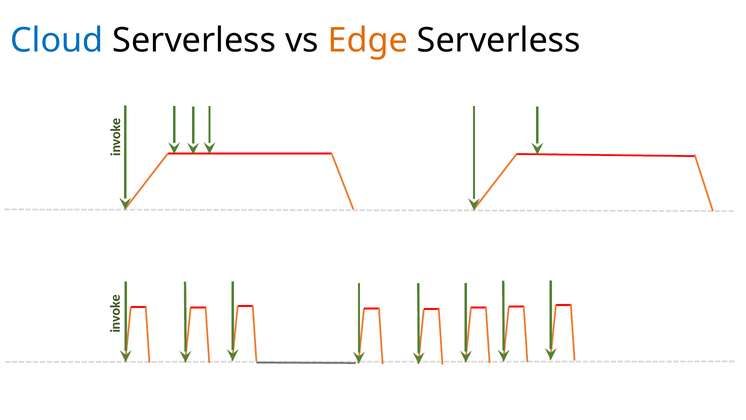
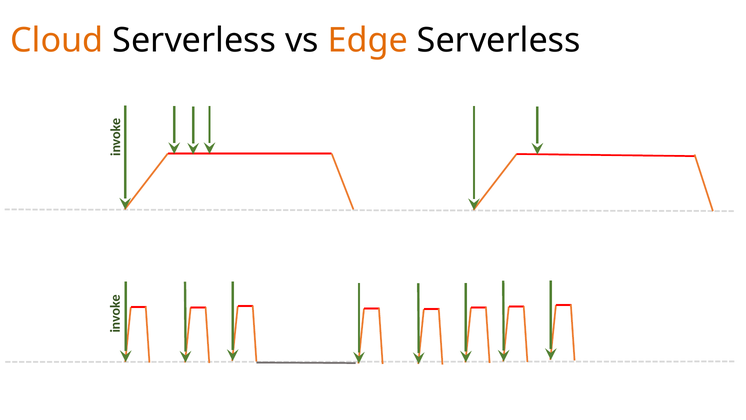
Cloud colour: blue -> orange (57, 40)
